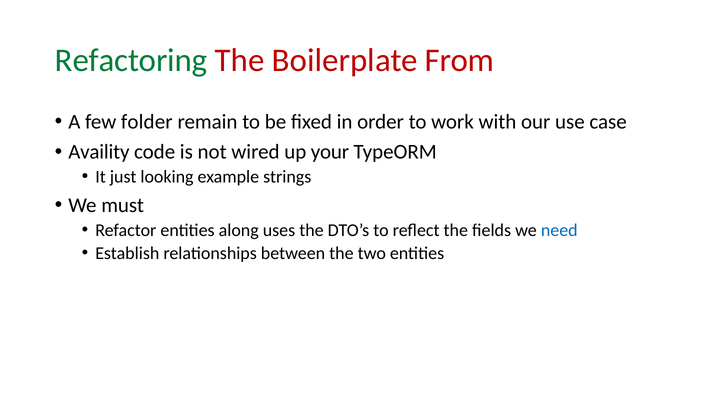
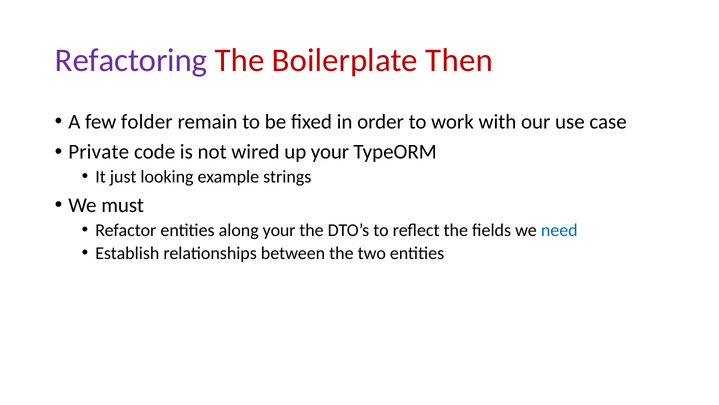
Refactoring colour: green -> purple (131, 60)
From: From -> Then (459, 60)
Availity: Availity -> Private (99, 152)
along uses: uses -> your (279, 230)
